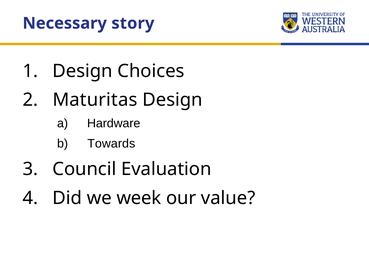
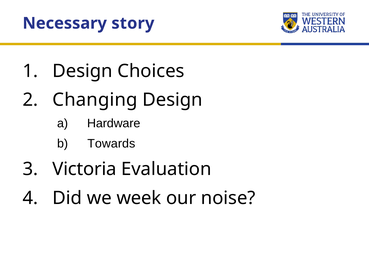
Maturitas: Maturitas -> Changing (95, 100)
Council: Council -> Victoria (84, 170)
value: value -> noise (228, 199)
